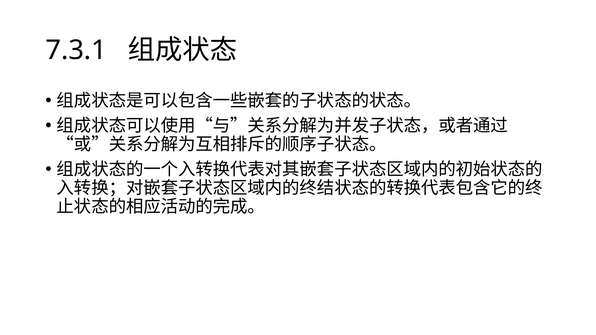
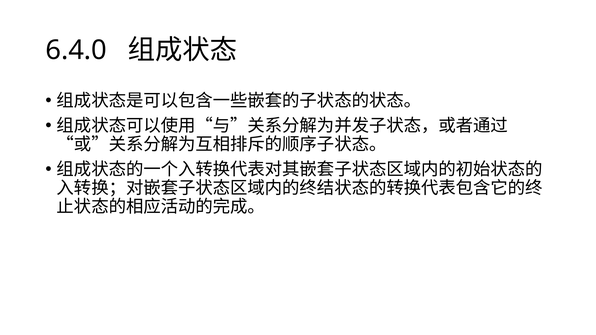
7.3.1: 7.3.1 -> 6.4.0 (76, 50)
